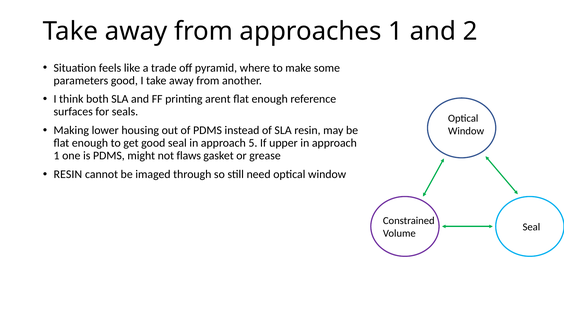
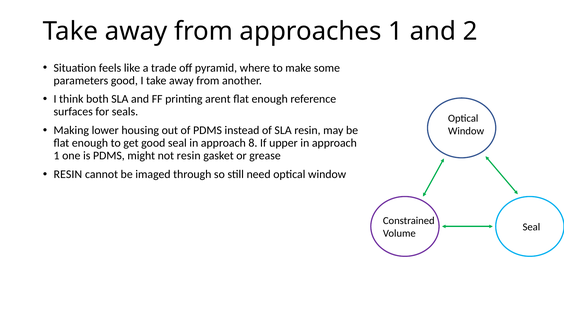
5: 5 -> 8 (253, 143)
not flaws: flaws -> resin (189, 156)
